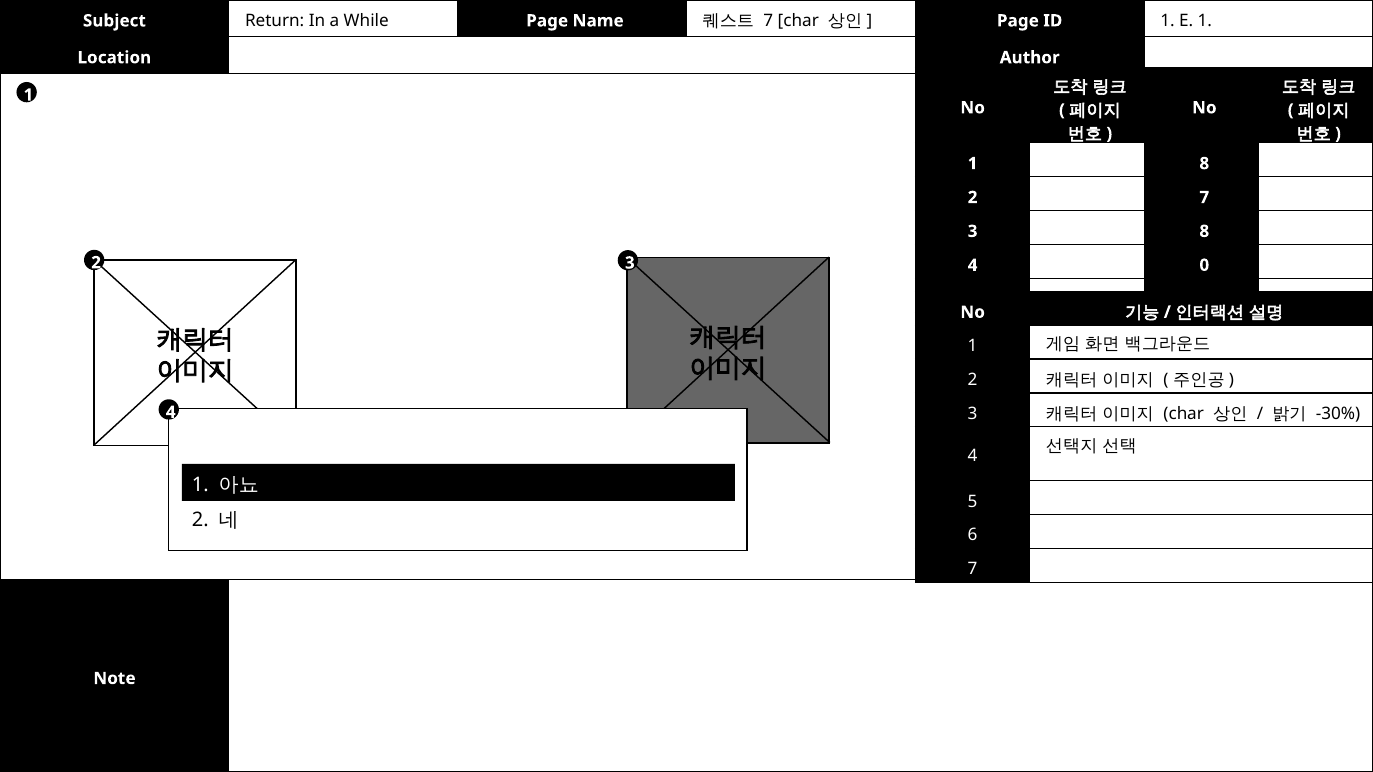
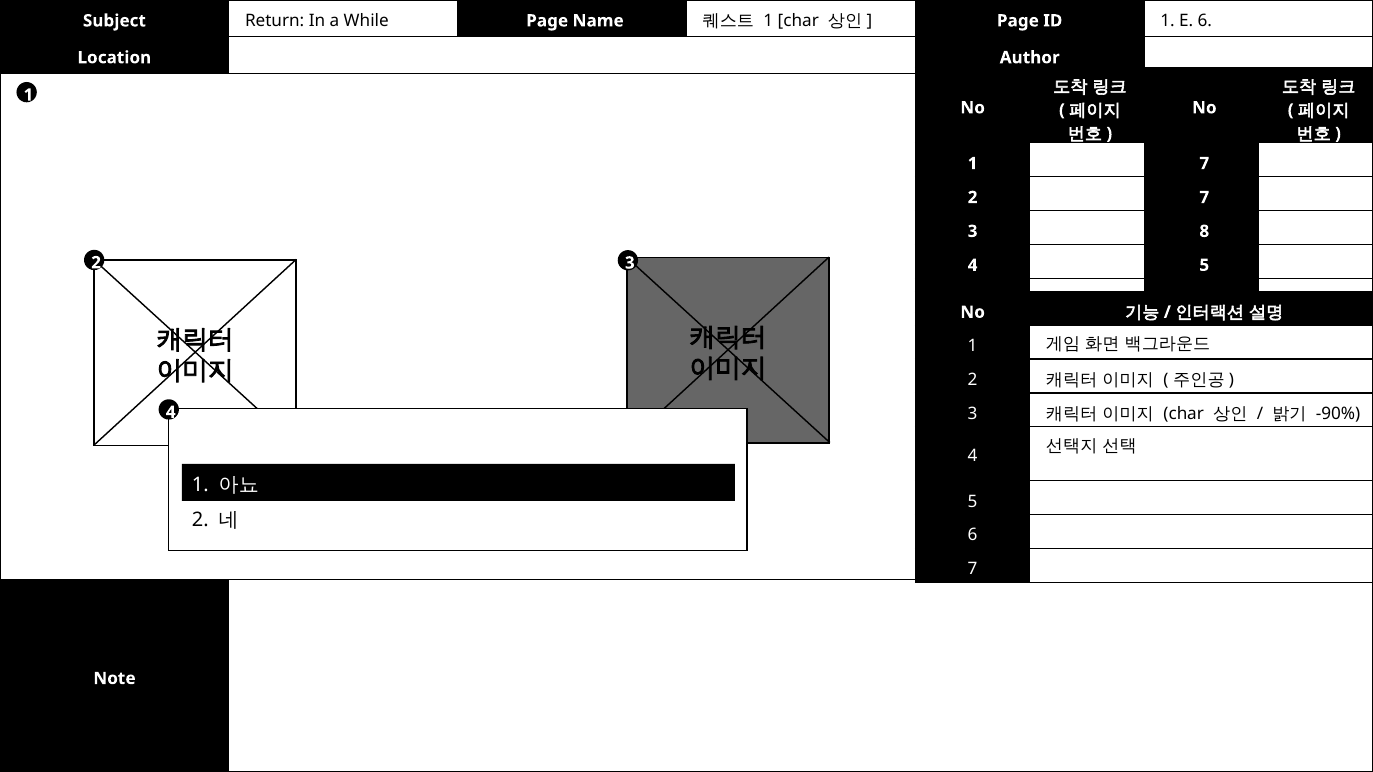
7: 7 -> 1 (768, 21)
E 1: 1 -> 6 (1205, 21)
1 8: 8 -> 7 (1204, 164)
4 0: 0 -> 5 (1204, 265)
-30%: -30% -> -90% (1338, 414)
